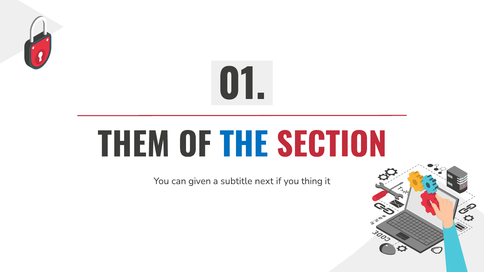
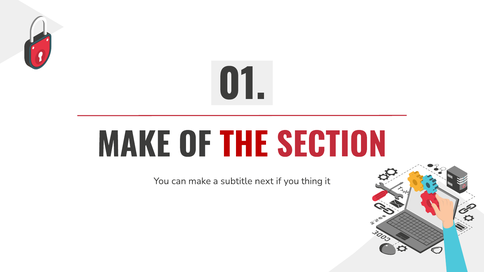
THEM: THEM -> MAKE (134, 146)
THE colour: blue -> red (244, 146)
can given: given -> make (200, 181)
